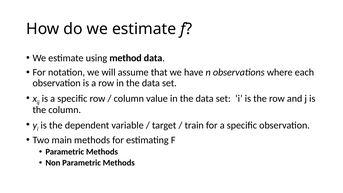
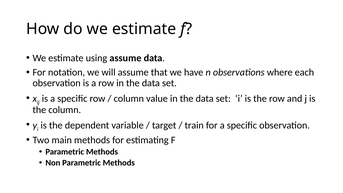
using method: method -> assume (125, 58)
